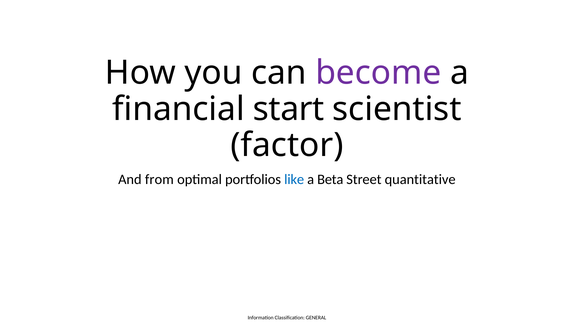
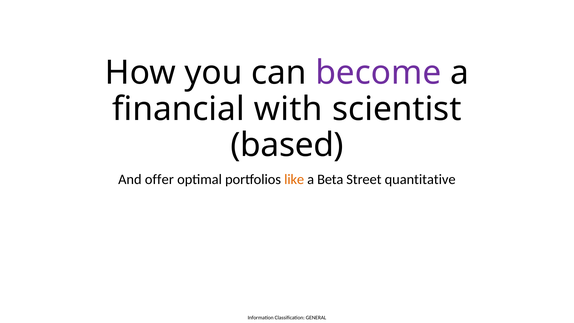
start: start -> with (288, 109)
factor: factor -> based (287, 145)
from: from -> offer (159, 179)
like colour: blue -> orange (294, 179)
